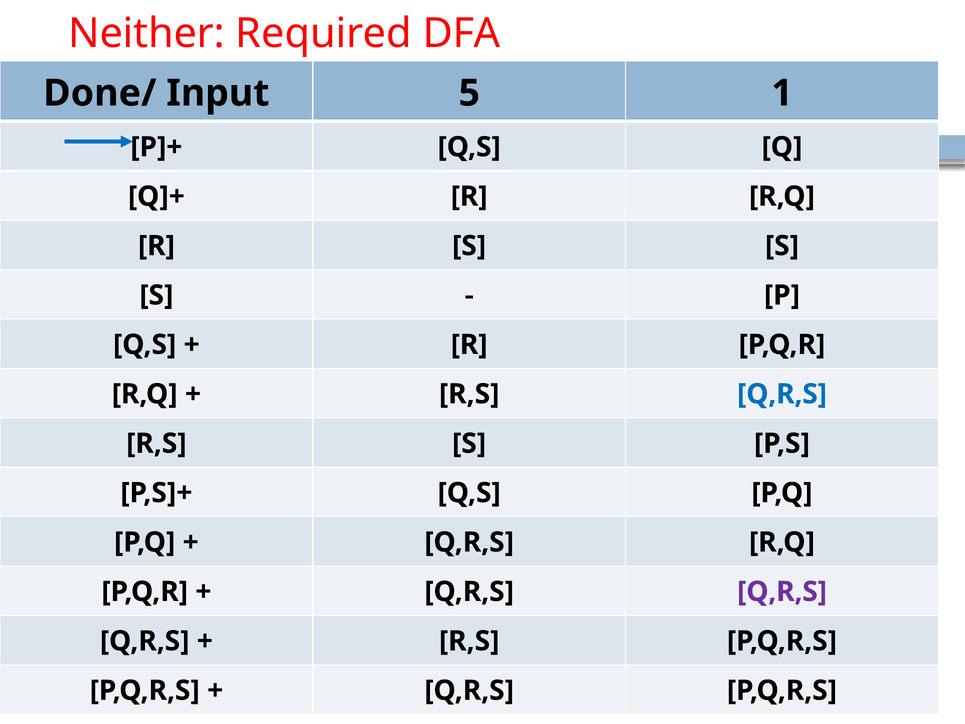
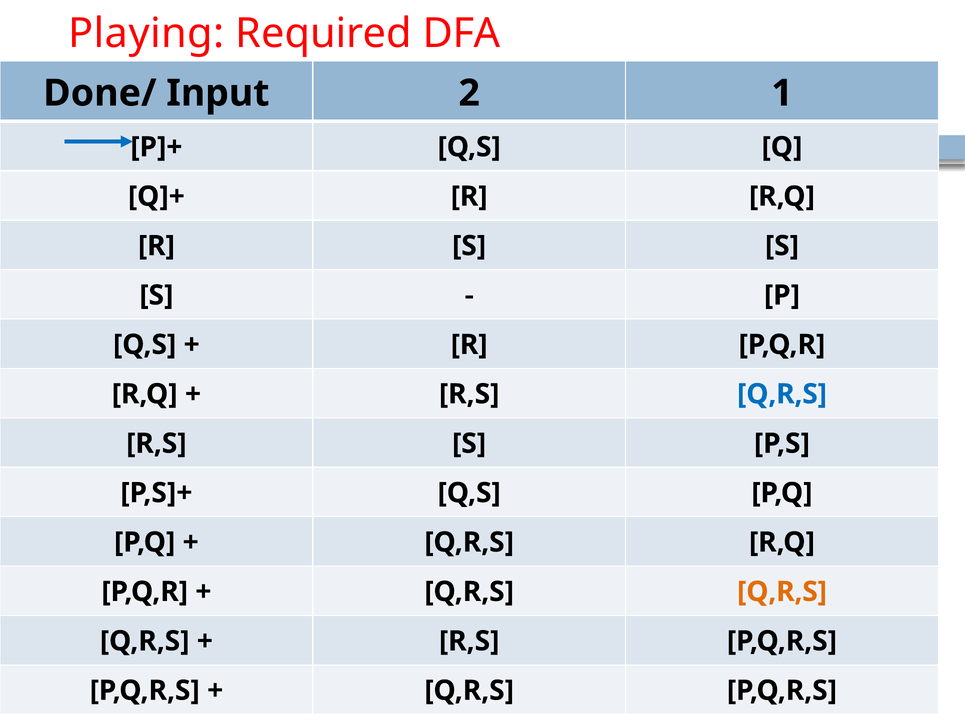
Neither: Neither -> Playing (146, 33)
5: 5 -> 2 (469, 93)
Q,R,S colour: purple -> orange (782, 591)
